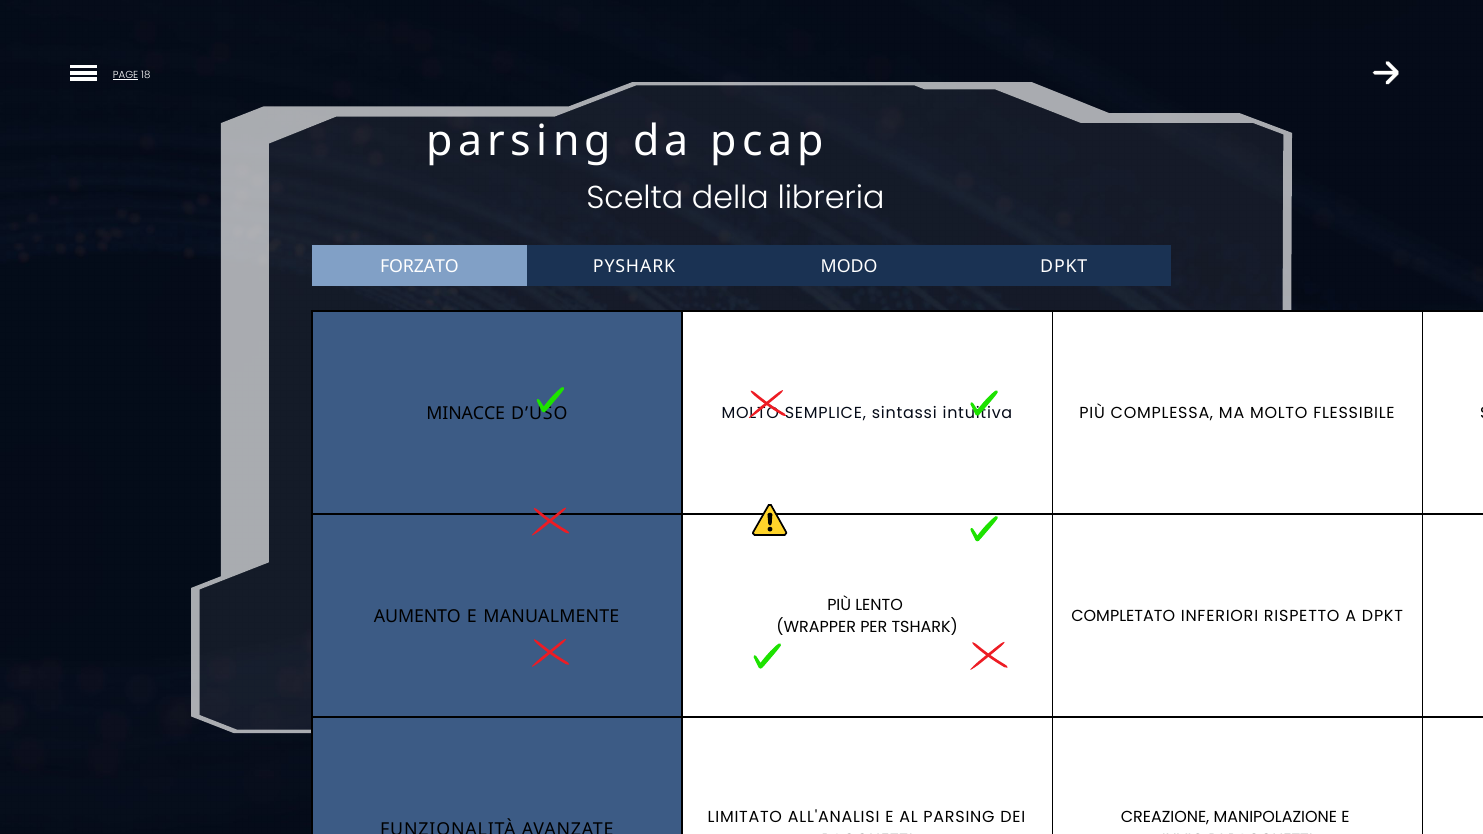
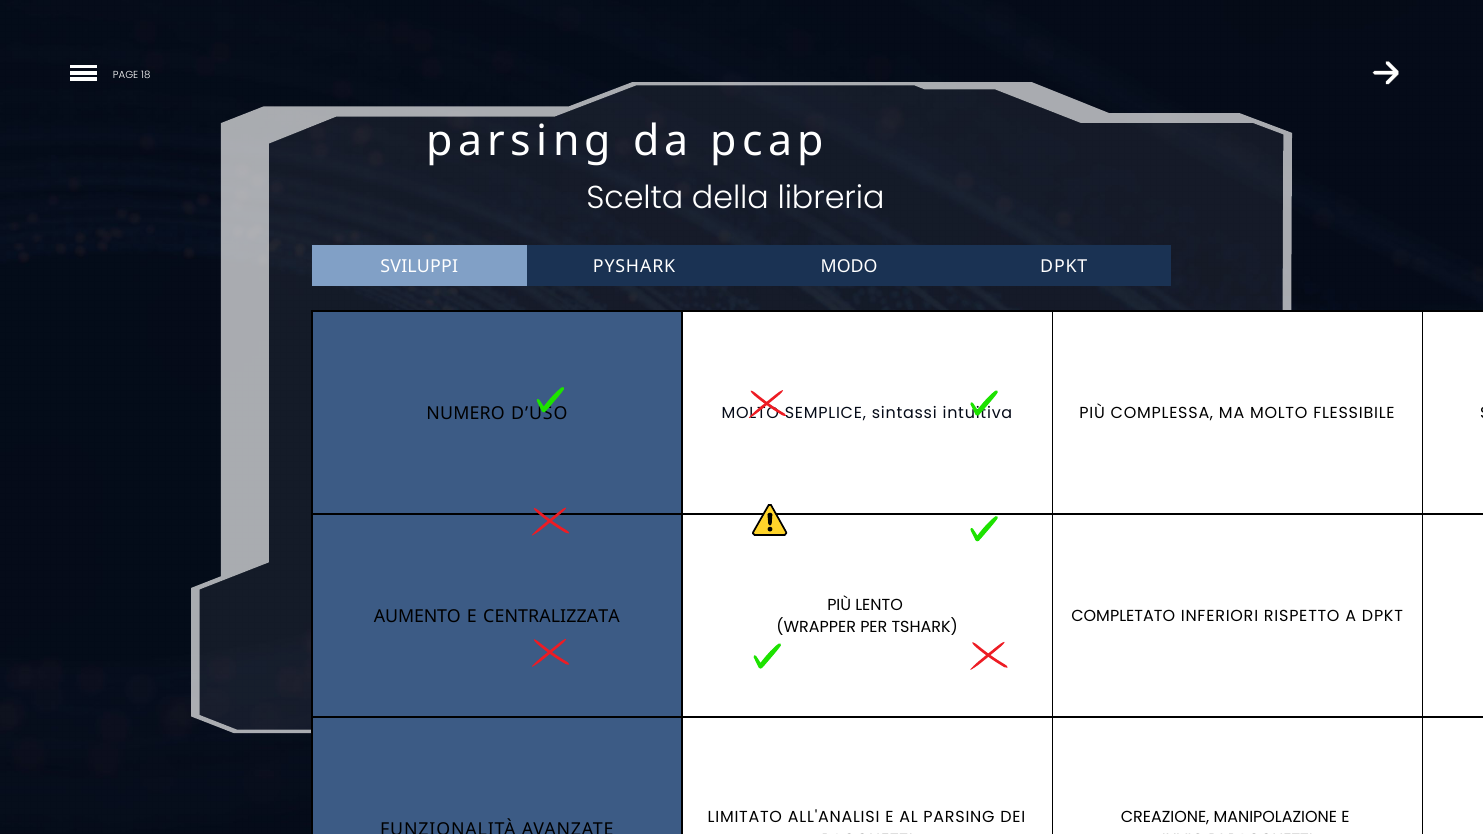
PAGE underline: present -> none (126, 75)
FORZATO: FORZATO -> SVILUPPI (419, 267)
MINACCE: MINACCE -> NUMERO (466, 414)
MANUALMENTE: MANUALMENTE -> CENTRALIZZATA (551, 617)
